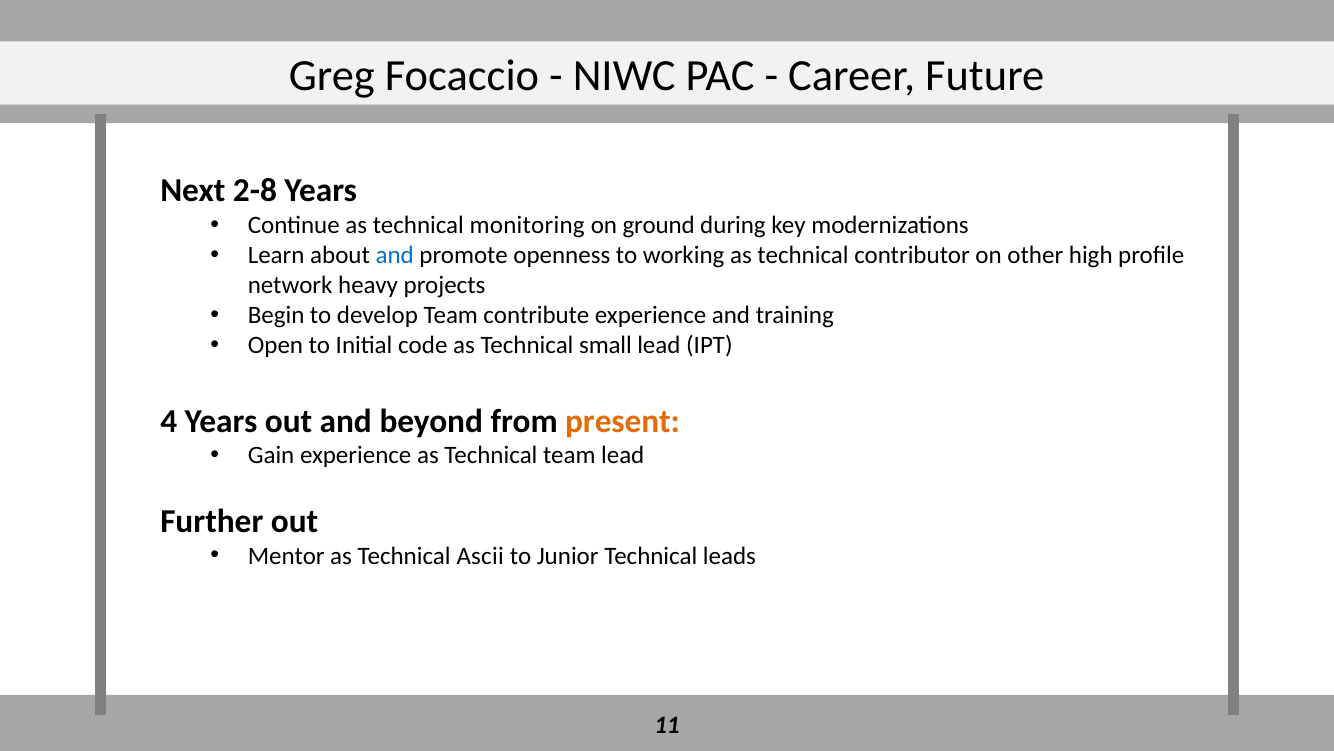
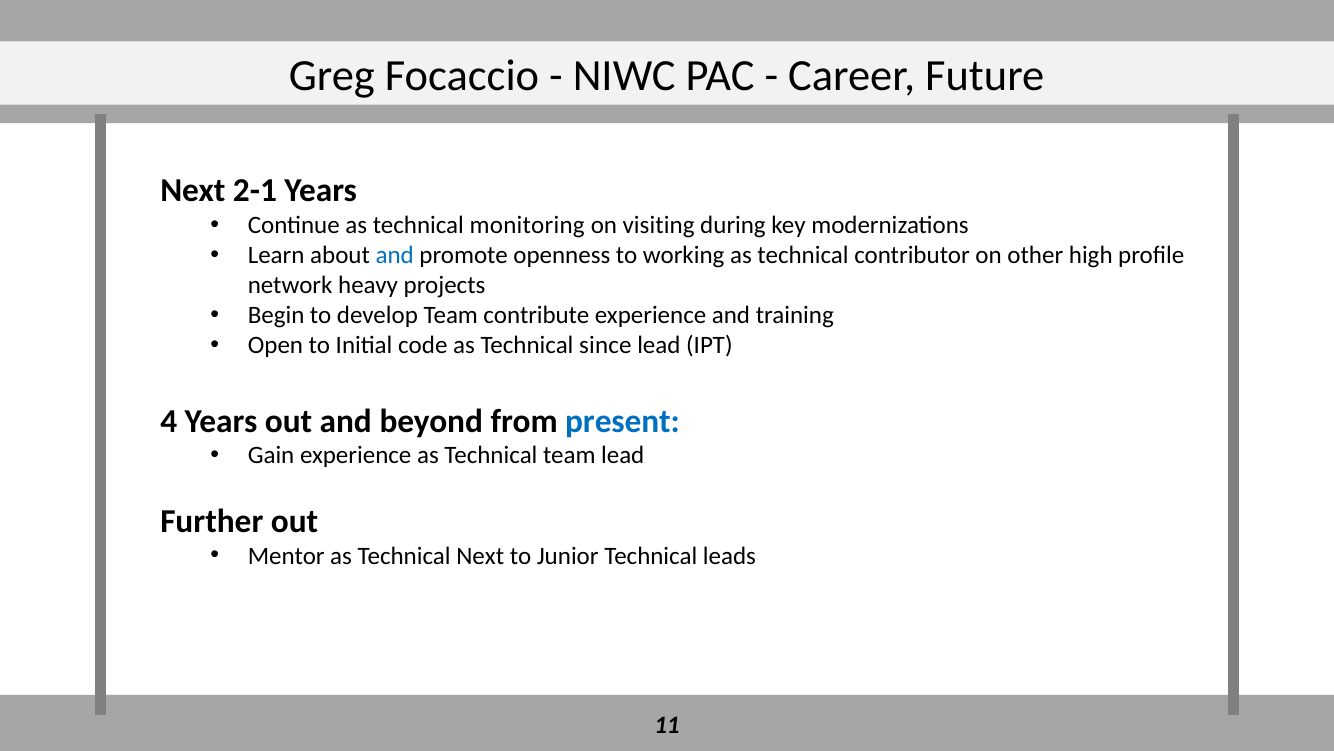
2-8: 2-8 -> 2-1 (255, 191)
ground: ground -> visiting (659, 225)
small: small -> since (605, 345)
present colour: orange -> blue (622, 421)
Technical Ascii: Ascii -> Next (480, 555)
